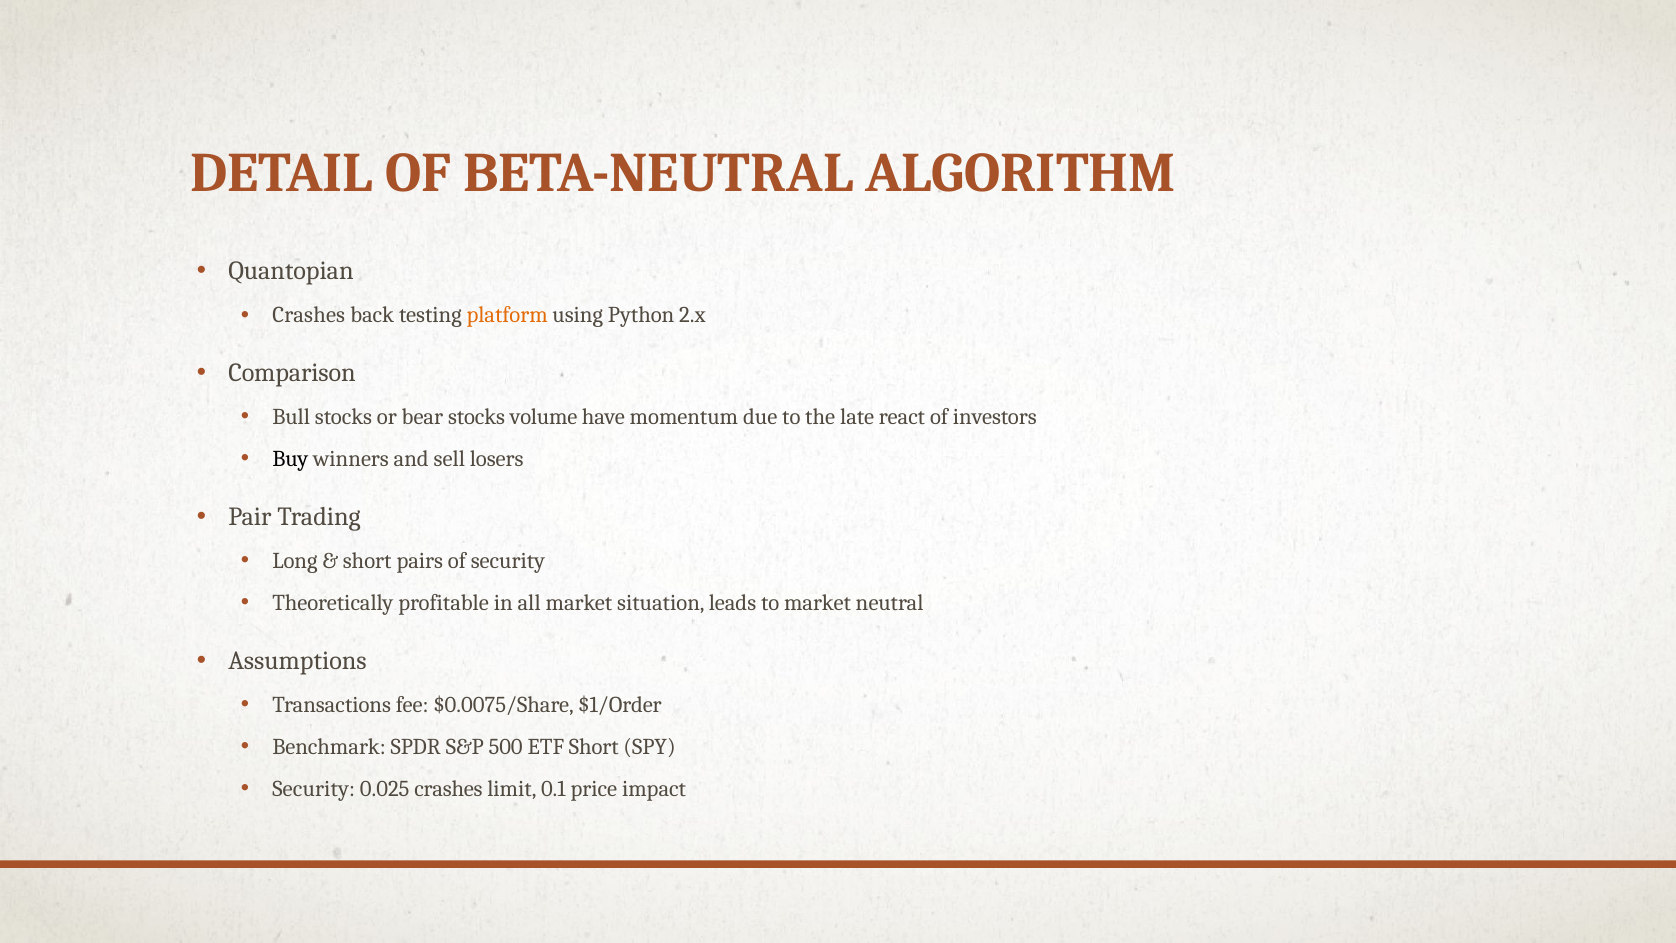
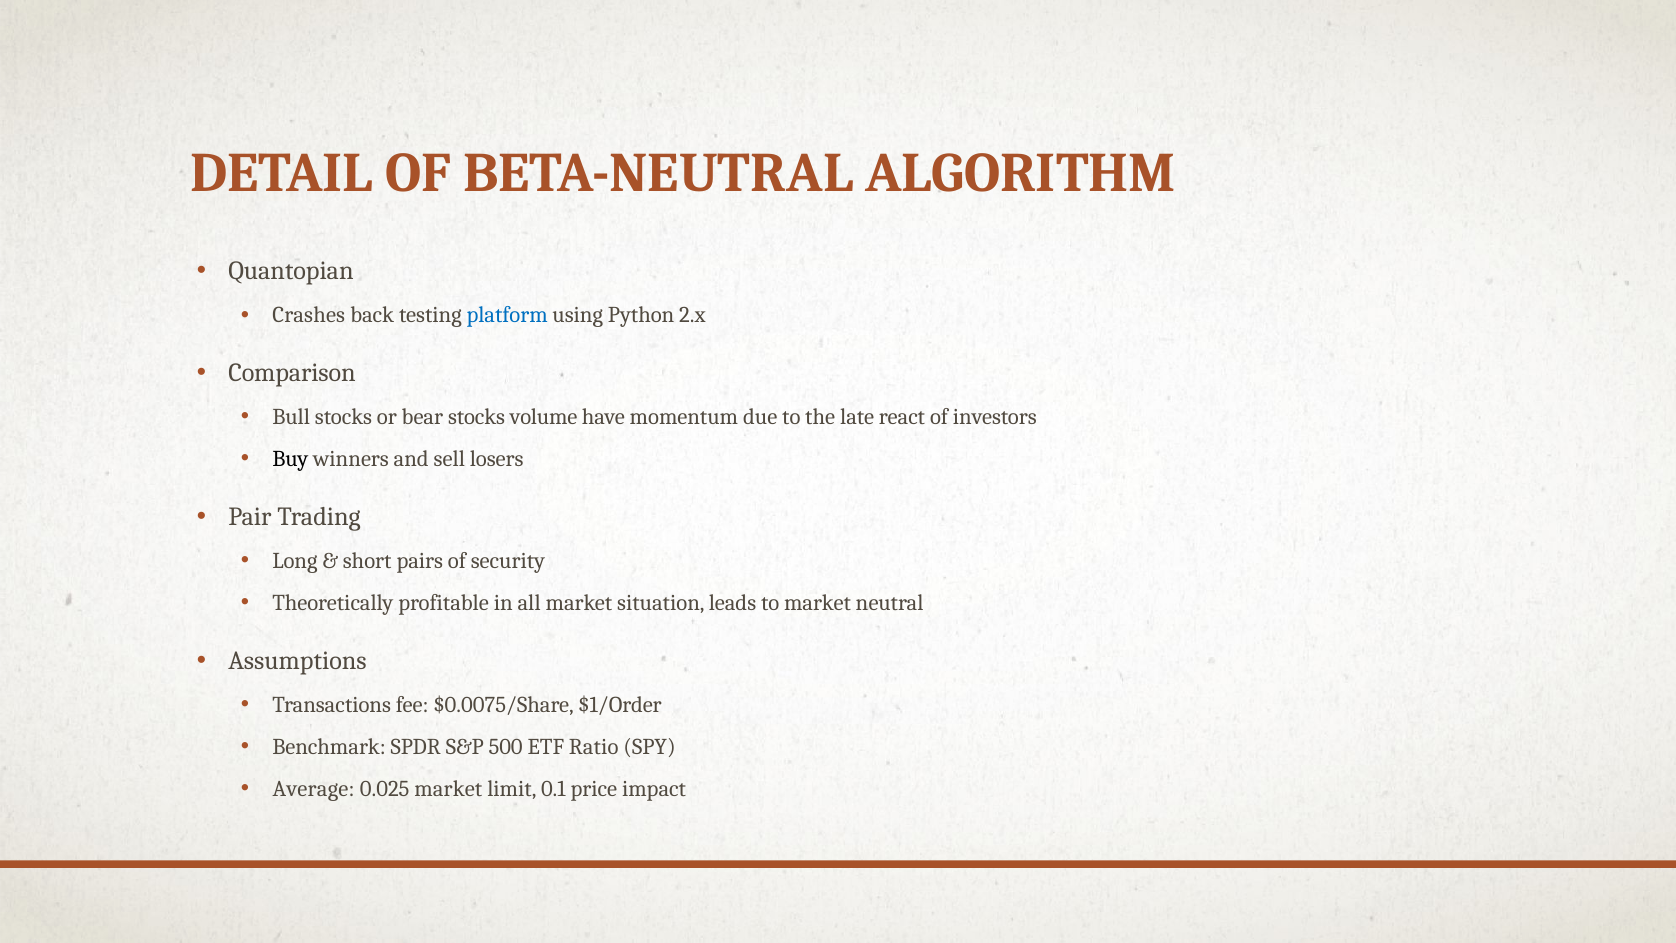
platform colour: orange -> blue (507, 315)
ETF Short: Short -> Ratio (594, 746)
Security: Security -> Average (314, 788)
0.025 crashes: crashes -> market (448, 788)
